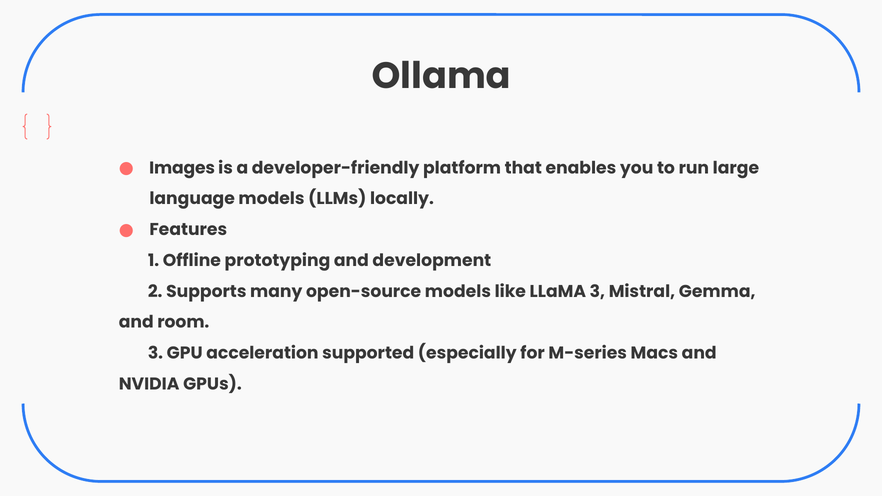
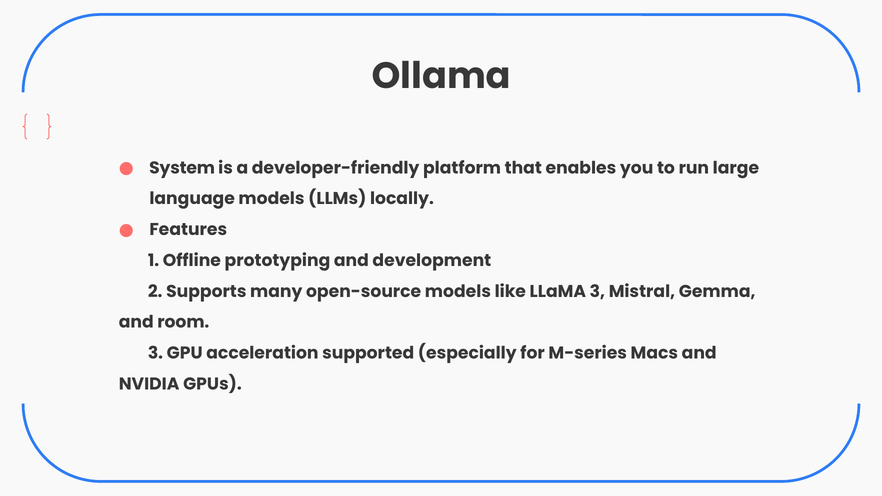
Images: Images -> System (182, 168)
